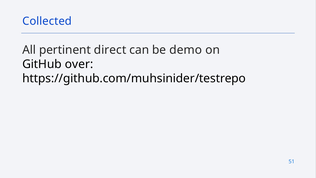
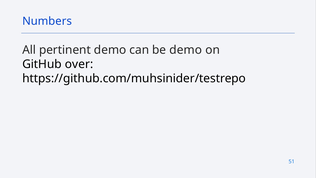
Collected: Collected -> Numbers (47, 21)
pertinent direct: direct -> demo (110, 50)
